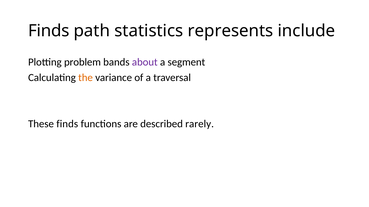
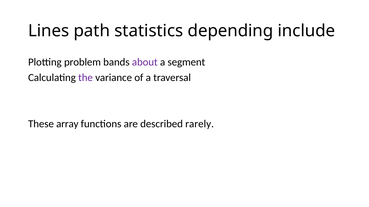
Finds: Finds -> Lines (49, 31)
represents: represents -> depending (230, 31)
the colour: orange -> purple (86, 78)
These finds: finds -> array (67, 124)
